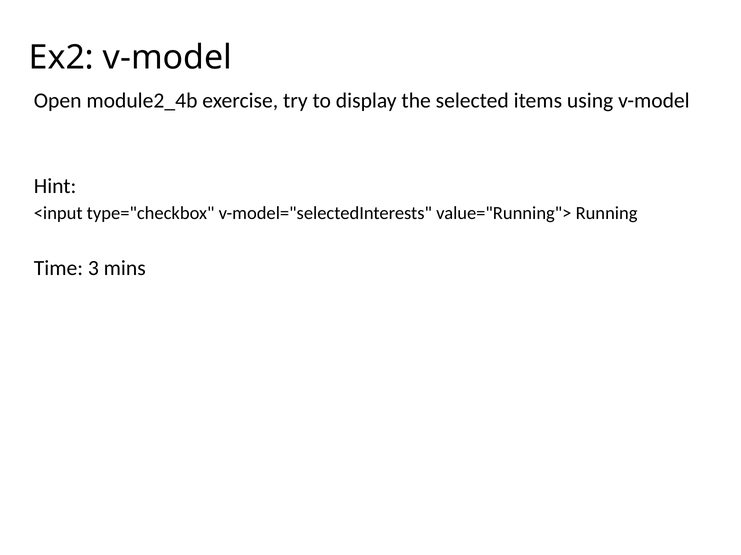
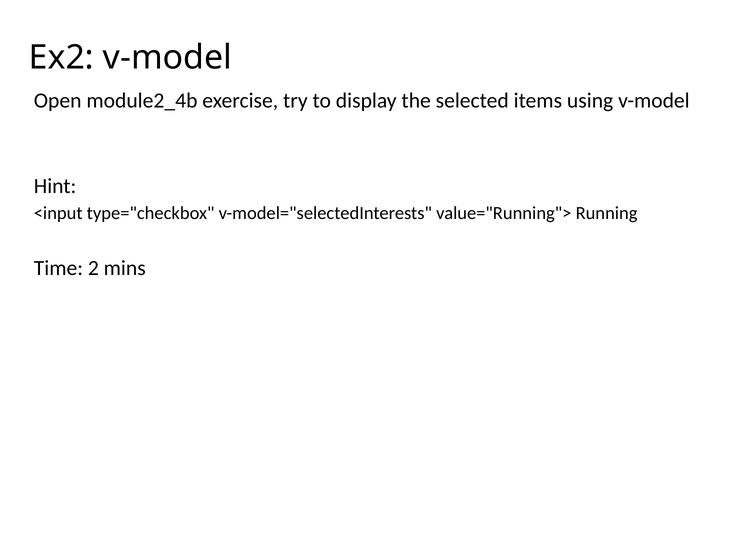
3: 3 -> 2 (93, 268)
